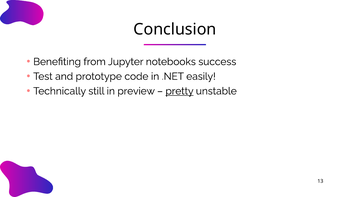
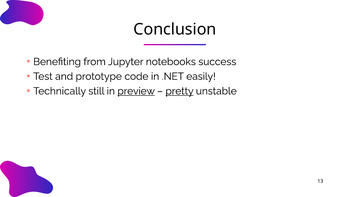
preview underline: none -> present (136, 91)
